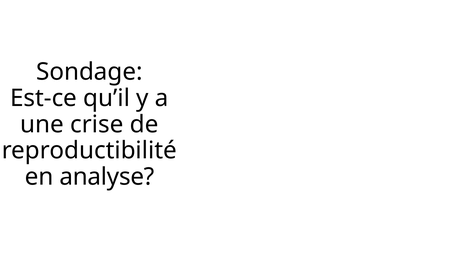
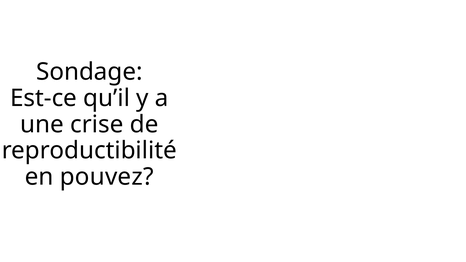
analyse: analyse -> pouvez (107, 177)
